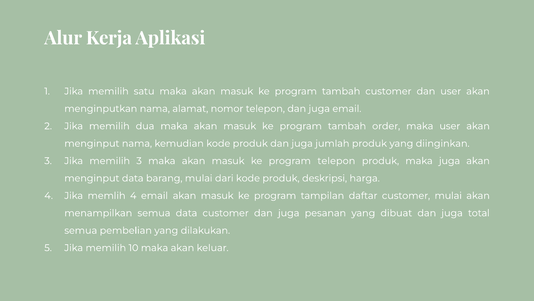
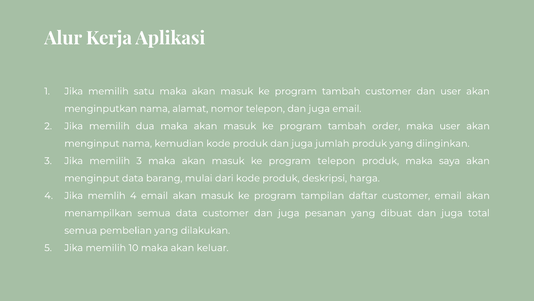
maka juga: juga -> saya (450, 161)
customer mulai: mulai -> email (448, 195)
